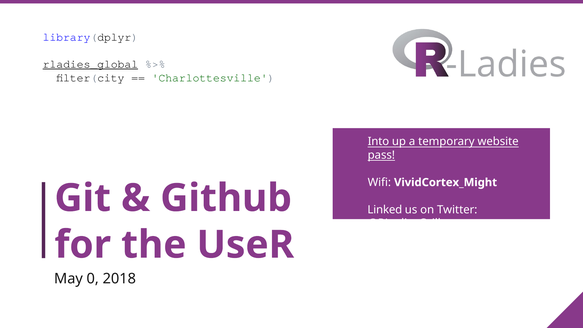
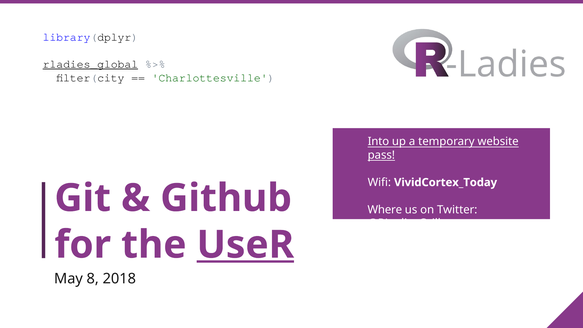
VividCortex_Might: VividCortex_Might -> VividCortex_Today (446, 182)
Linked: Linked -> Where (385, 210)
UseR underline: none -> present (245, 245)
0: 0 -> 8 (93, 279)
